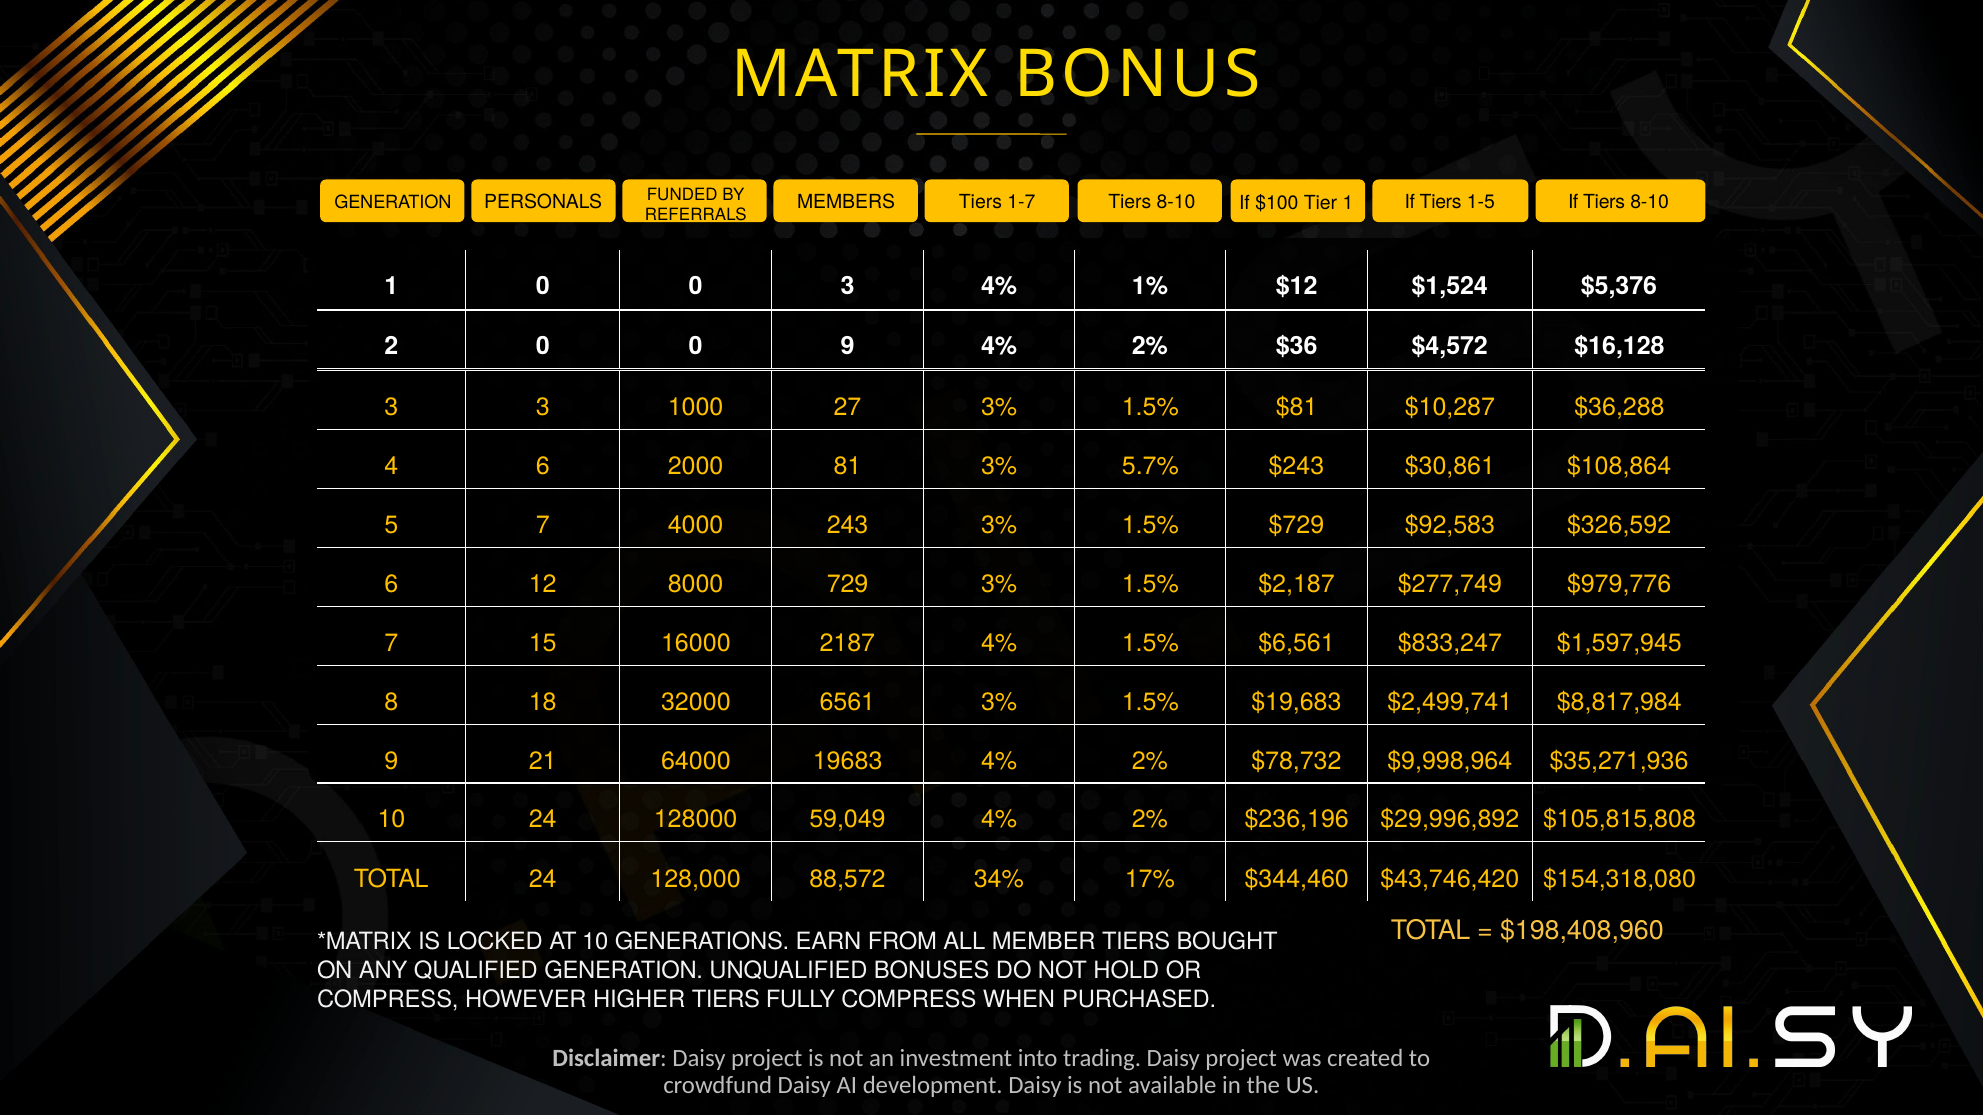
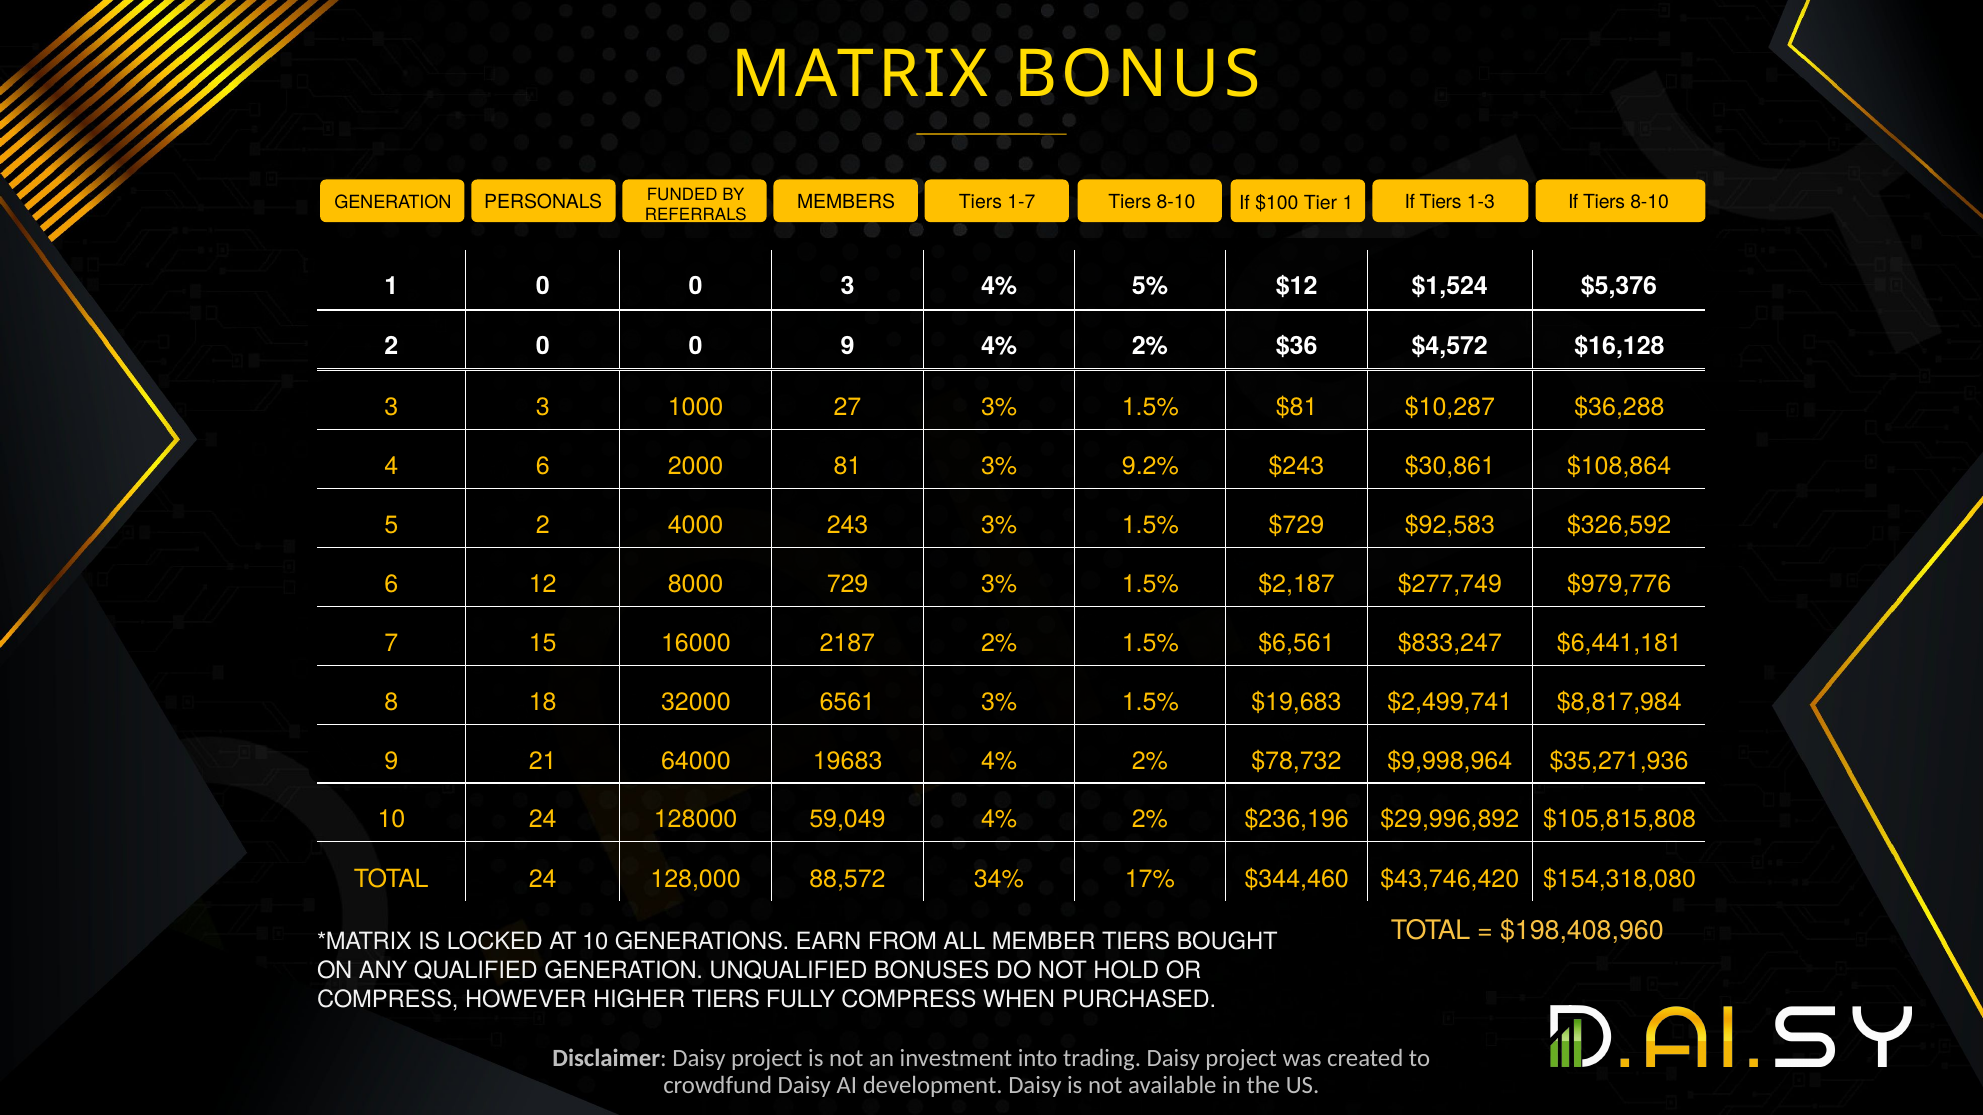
1-5: 1-5 -> 1-3 (1481, 202)
1%: 1% -> 5% (1150, 286)
5.7%: 5.7% -> 9.2% (1150, 466)
5 7: 7 -> 2 (543, 526)
2187 4%: 4% -> 2% (999, 644)
$1,597,945: $1,597,945 -> $6,441,181 (1619, 644)
